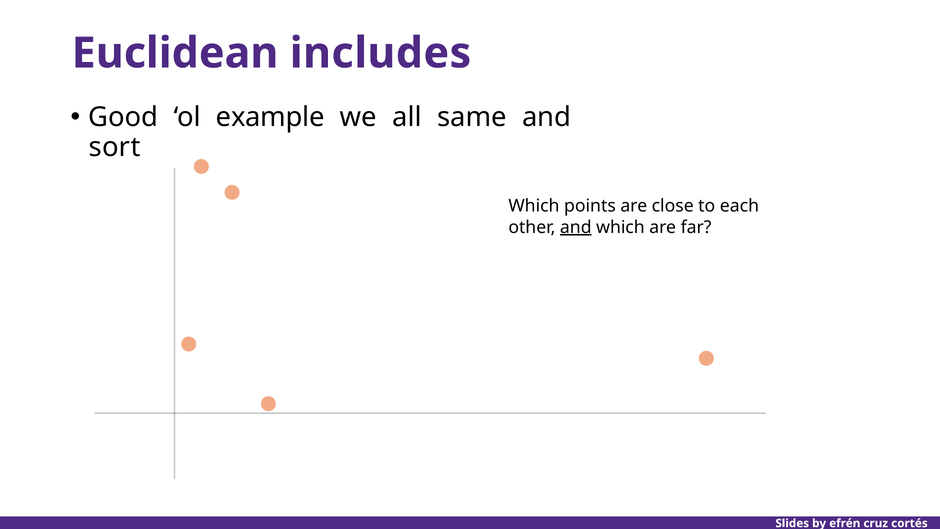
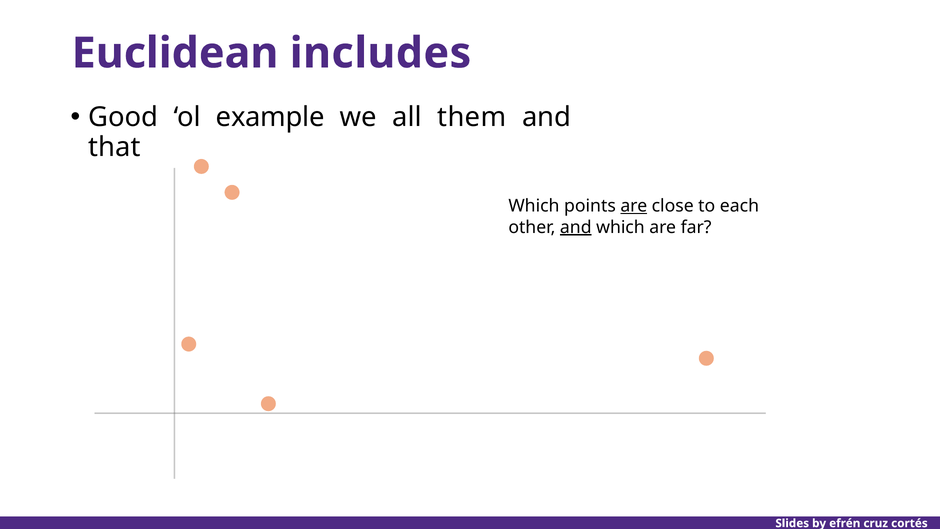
same: same -> them (472, 117)
sort: sort -> that (115, 147)
are underline: none -> present (634, 206)
